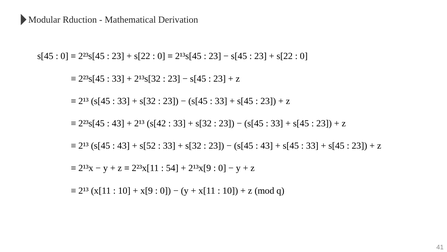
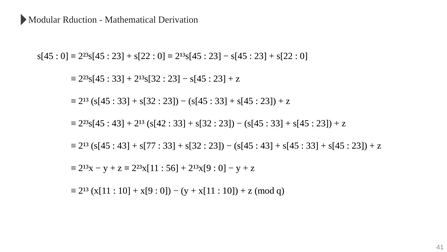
s[52: s[52 -> s[77 (148, 145)
54: 54 -> 56 (172, 168)
